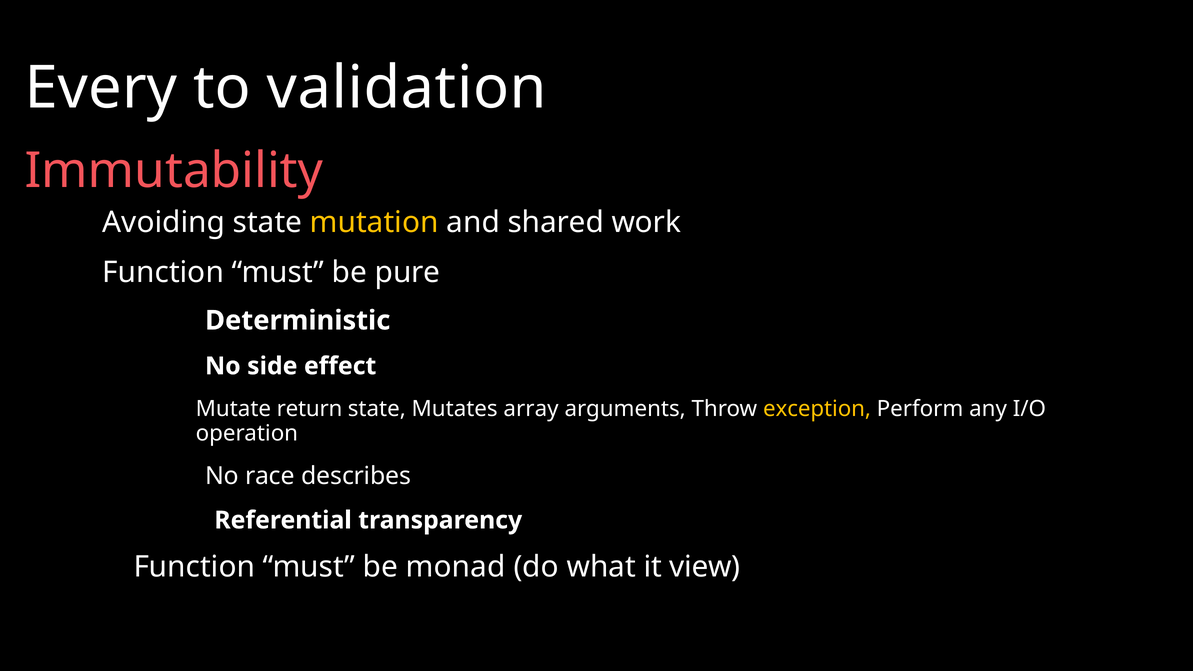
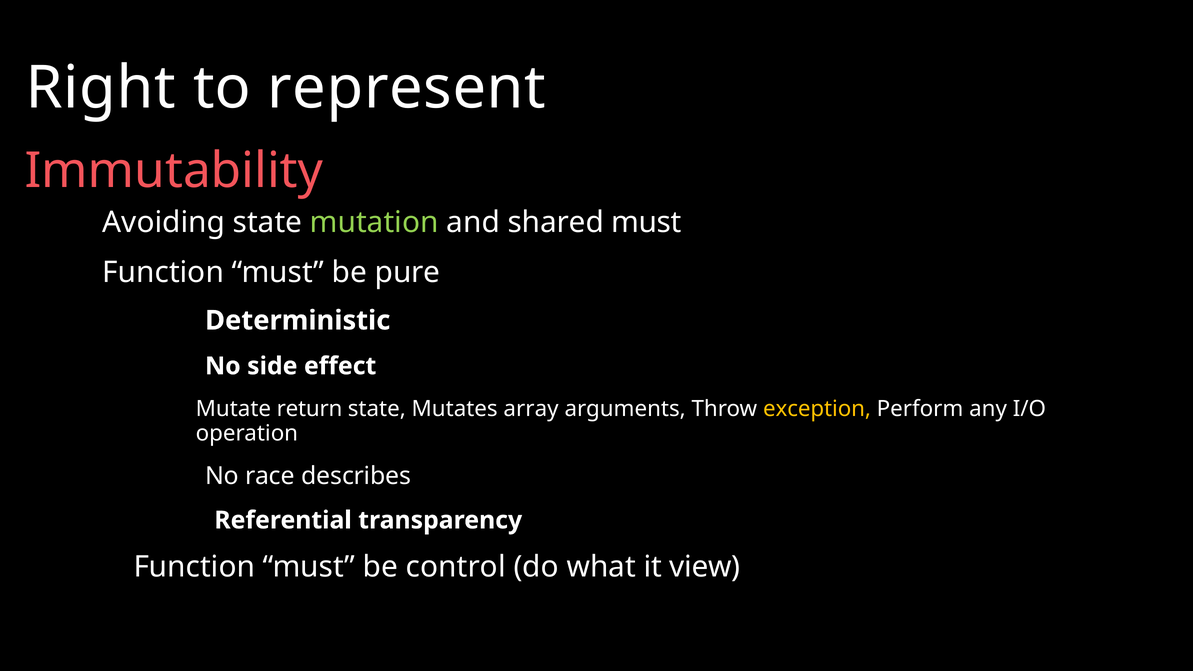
Every: Every -> Right (101, 88)
validation: validation -> represent (407, 88)
mutation colour: yellow -> light green (374, 223)
shared work: work -> must (646, 223)
monad: monad -> control (456, 567)
